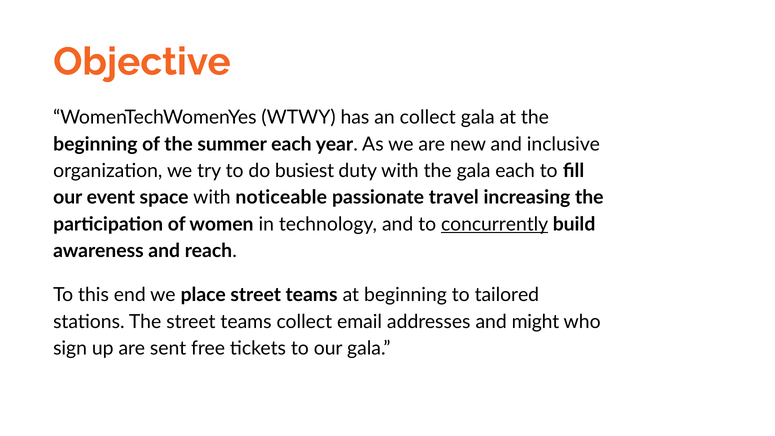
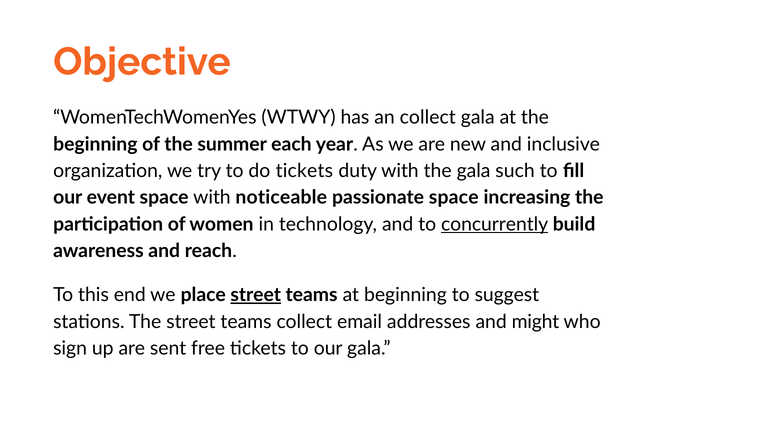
do busiest: busiest -> tickets (304, 171)
gala each: each -> such (515, 171)
passionate travel: travel -> space (454, 198)
street underline: none -> present (256, 295)
tailored: tailored -> suggest (507, 295)
